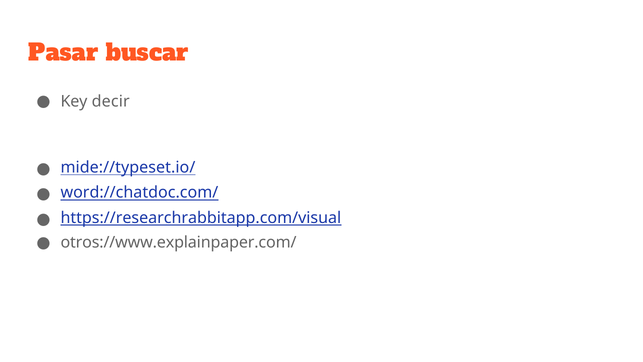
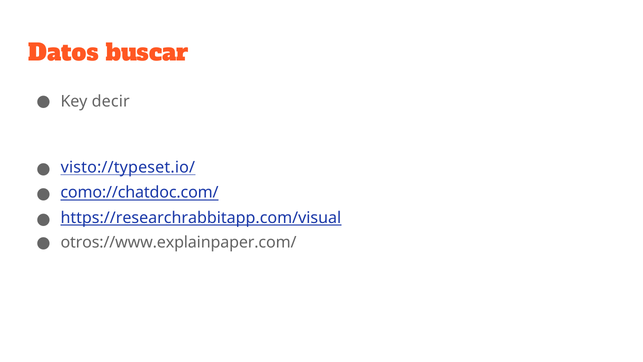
Pasar: Pasar -> Datos (63, 53)
mide://typeset.io/: mide://typeset.io/ -> visto://typeset.io/ (128, 167)
word://chatdoc.com/: word://chatdoc.com/ -> como://chatdoc.com/ (139, 192)
